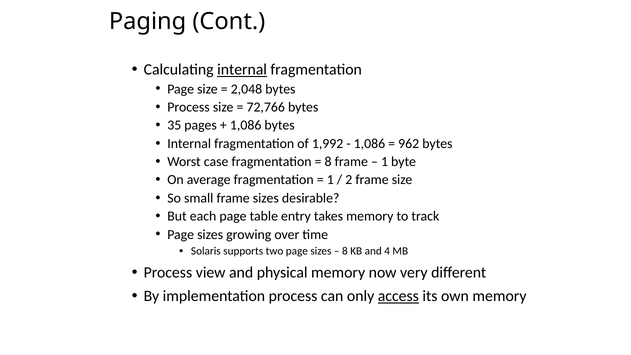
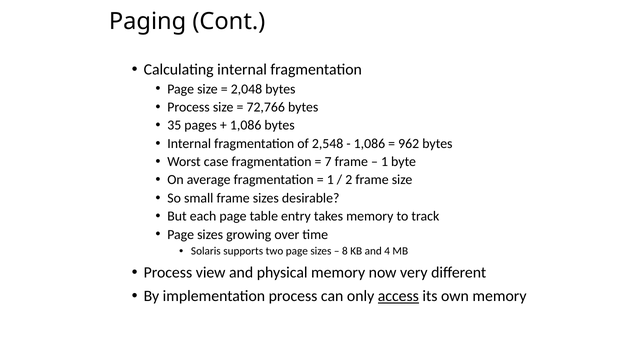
internal underline: present -> none (242, 70)
1,992: 1,992 -> 2,548 (328, 144)
8: 8 -> 7 (328, 162)
